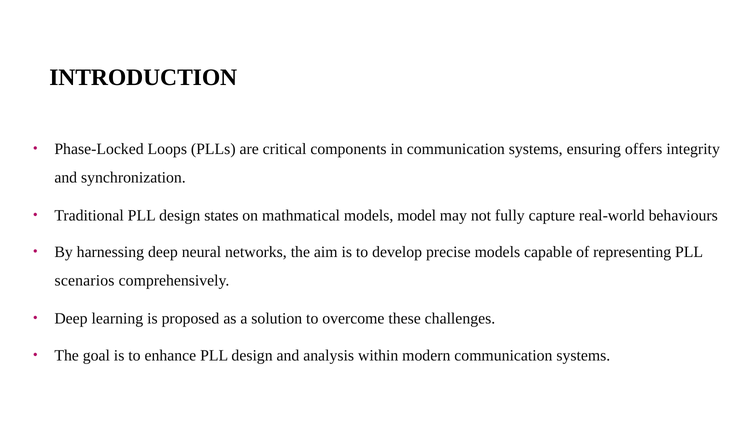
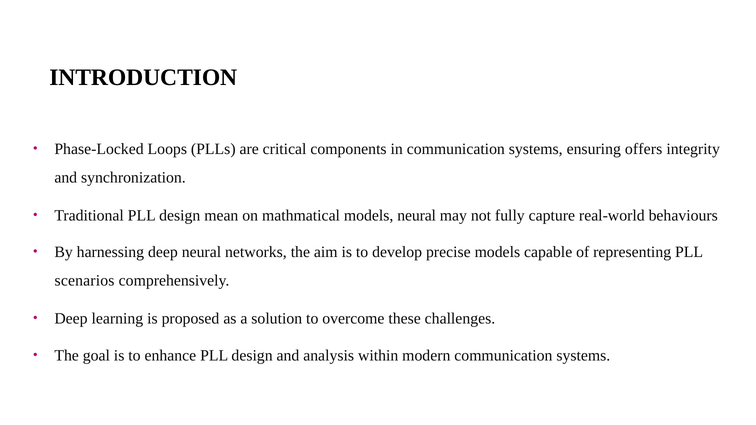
states: states -> mean (221, 216)
models model: model -> neural (417, 216)
